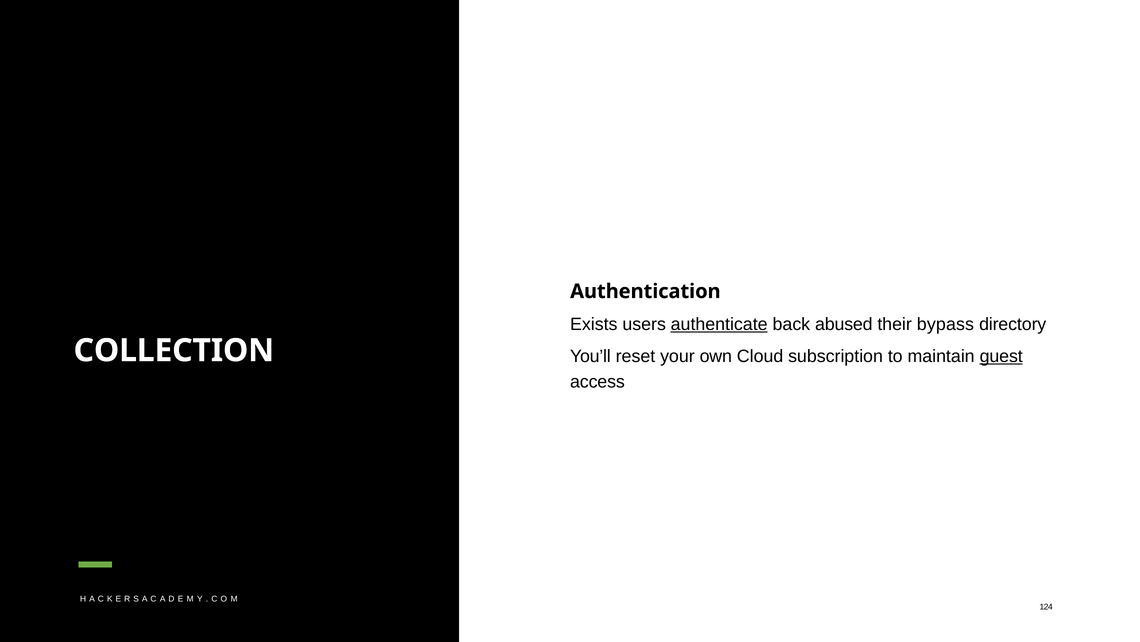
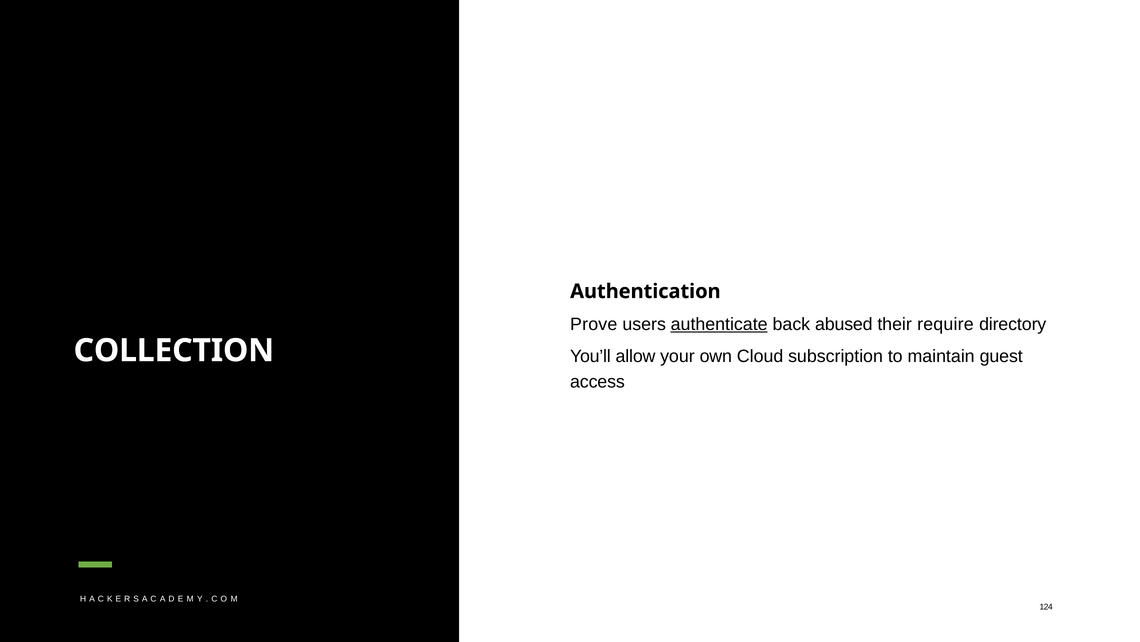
Exists: Exists -> Prove (594, 324)
bypass: bypass -> require (945, 324)
reset: reset -> allow (636, 356)
guest underline: present -> none (1001, 356)
